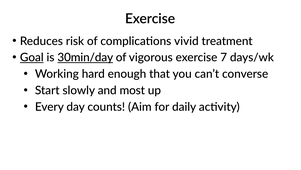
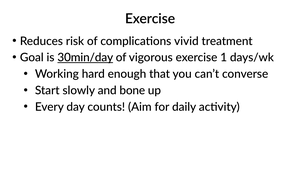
Goal underline: present -> none (32, 57)
7: 7 -> 1 (224, 57)
most: most -> bone (132, 90)
